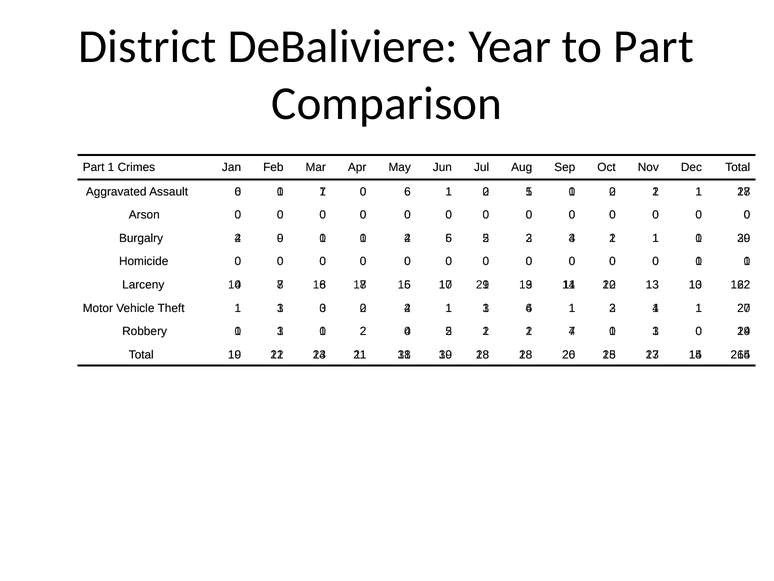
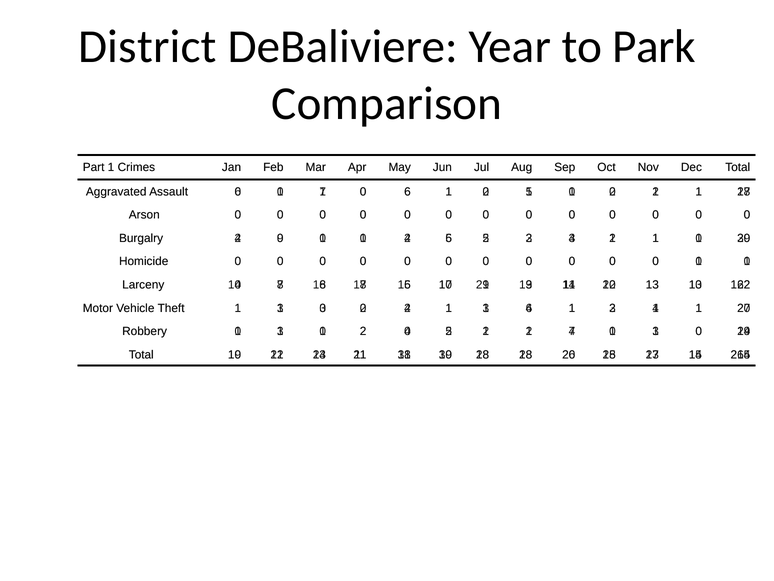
to Part: Part -> Park (654, 47)
